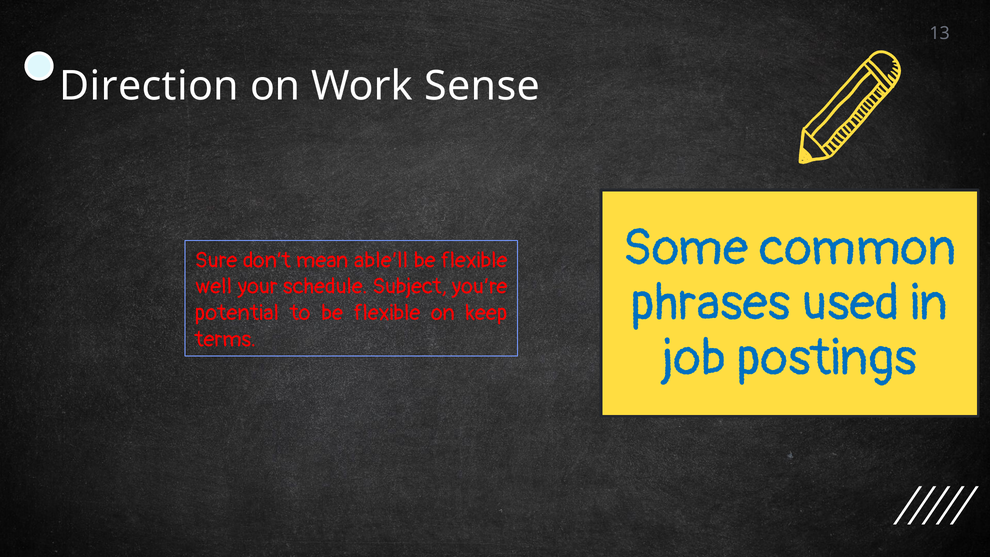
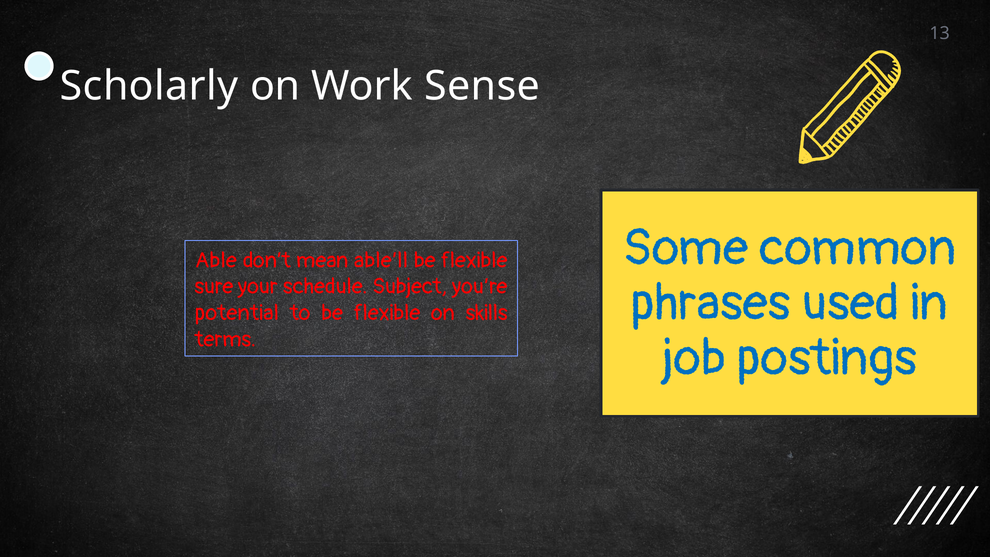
Direction: Direction -> Scholarly (149, 86)
Sure: Sure -> Able (216, 260)
well: well -> sure (214, 287)
keep: keep -> skills (487, 313)
